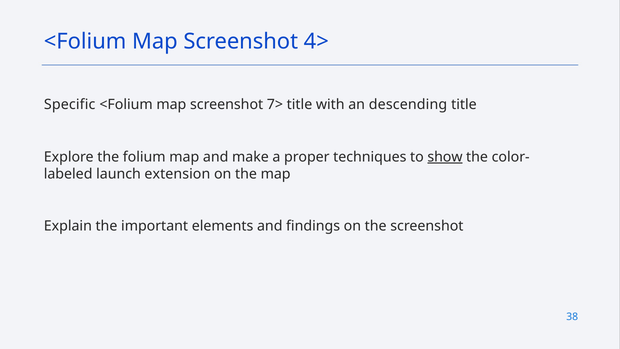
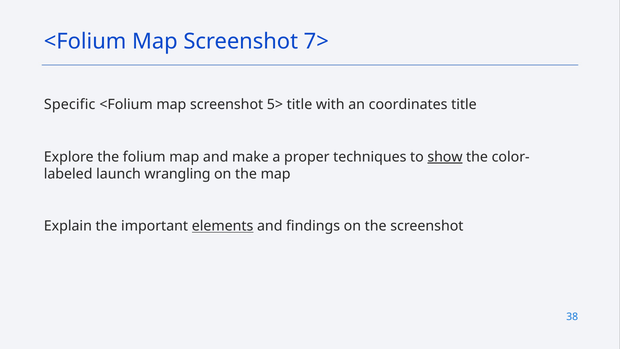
4>: 4> -> 7> (316, 41)
7>: 7> -> 5> (275, 105)
descending: descending -> coordinates (408, 105)
extension: extension -> wrangling (177, 174)
elements underline: none -> present (223, 226)
